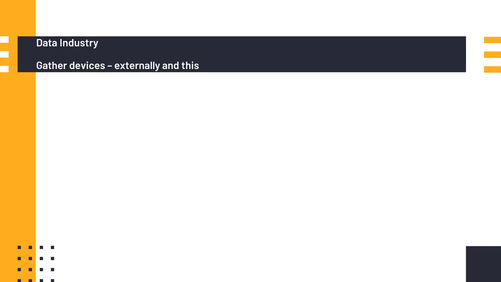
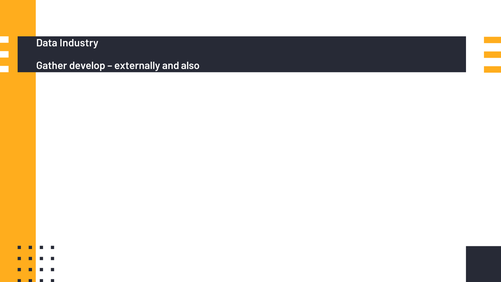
devices: devices -> develop (87, 66)
this: this -> also (190, 66)
